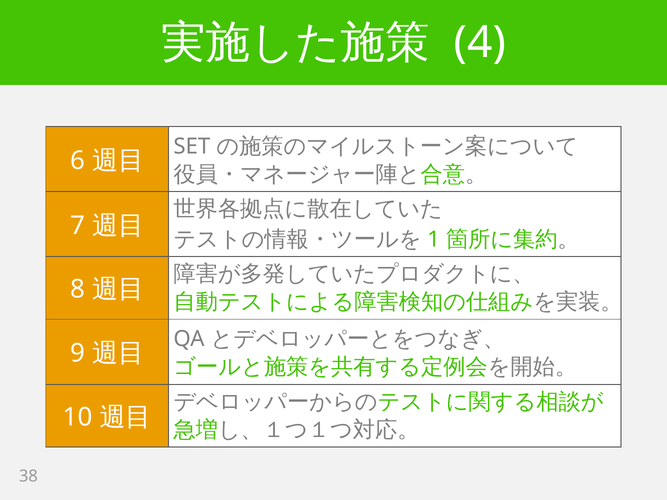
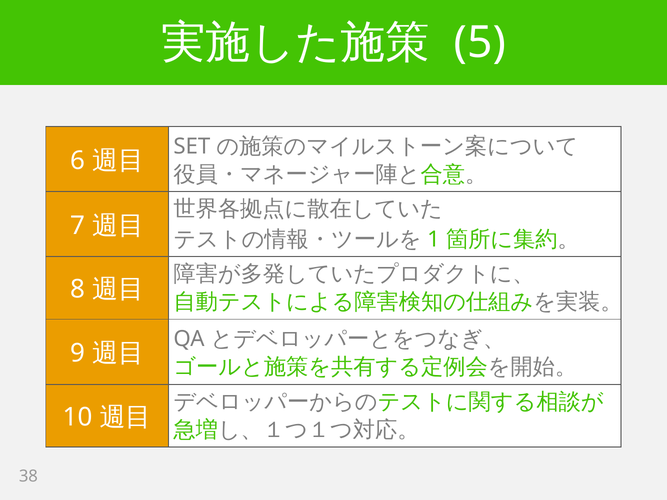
4: 4 -> 5 (480, 43)
